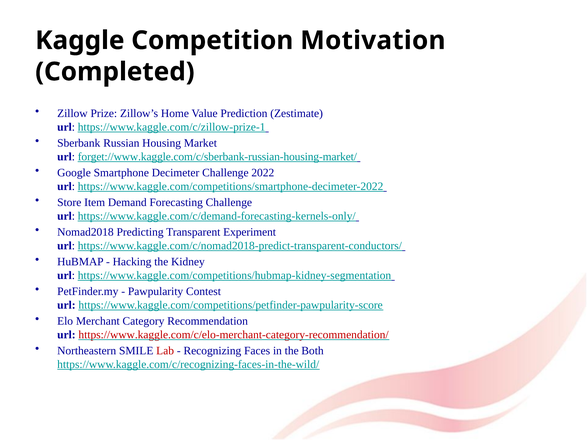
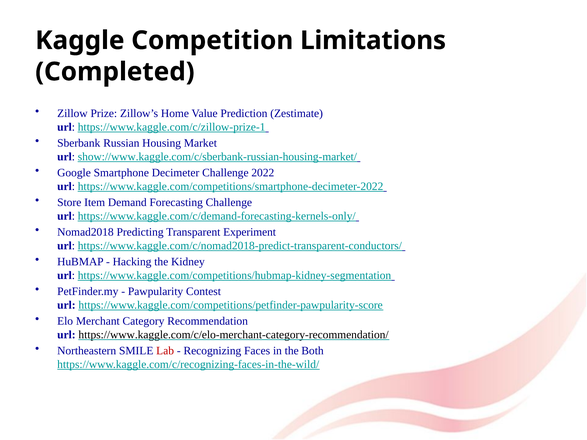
Motivation: Motivation -> Limitations (373, 40)
forget://www.kaggle.com/c/sberbank-russian-housing-market/: forget://www.kaggle.com/c/sberbank-russian-housing-market/ -> show://www.kaggle.com/c/sberbank-russian-housing-market/ (217, 157)
https://www.kaggle.com/c/elo-merchant-category-recommendation/ colour: red -> black (234, 335)
